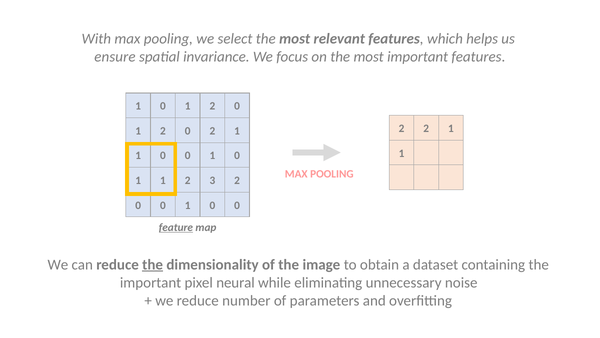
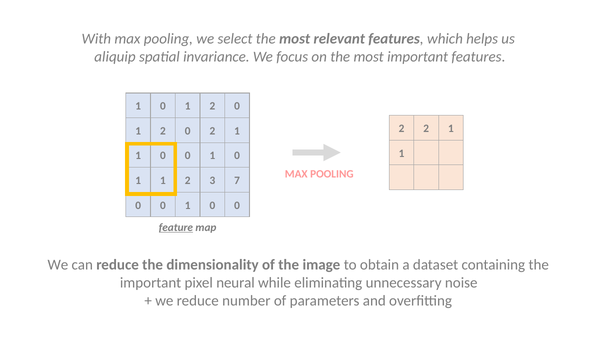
ensure: ensure -> aliquip (115, 57)
3 2: 2 -> 7 (237, 180)
the underline: present -> none (153, 264)
